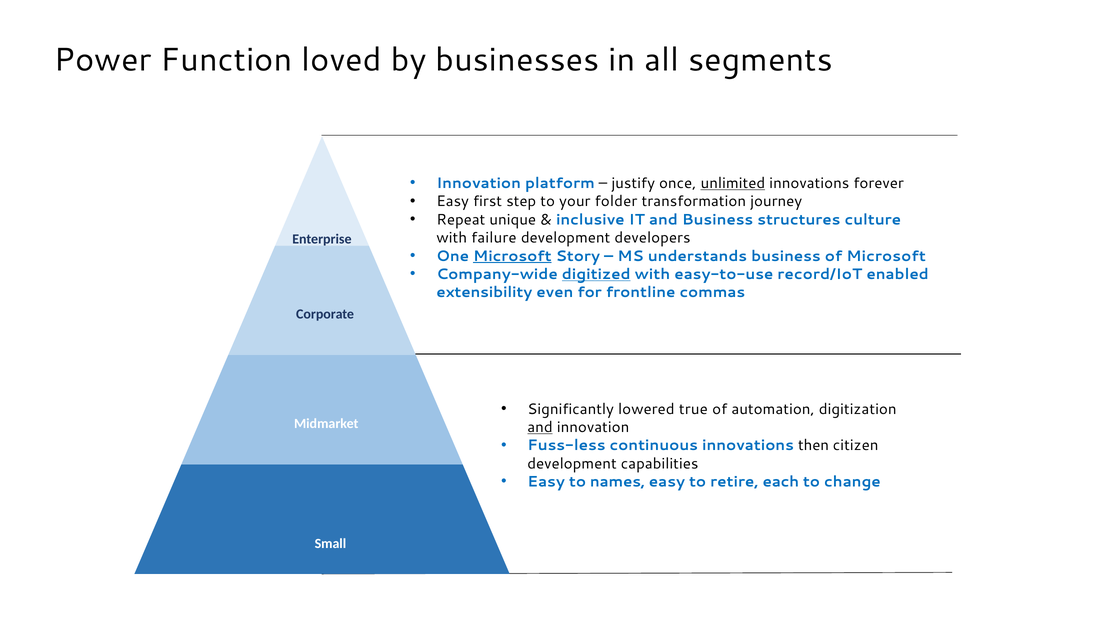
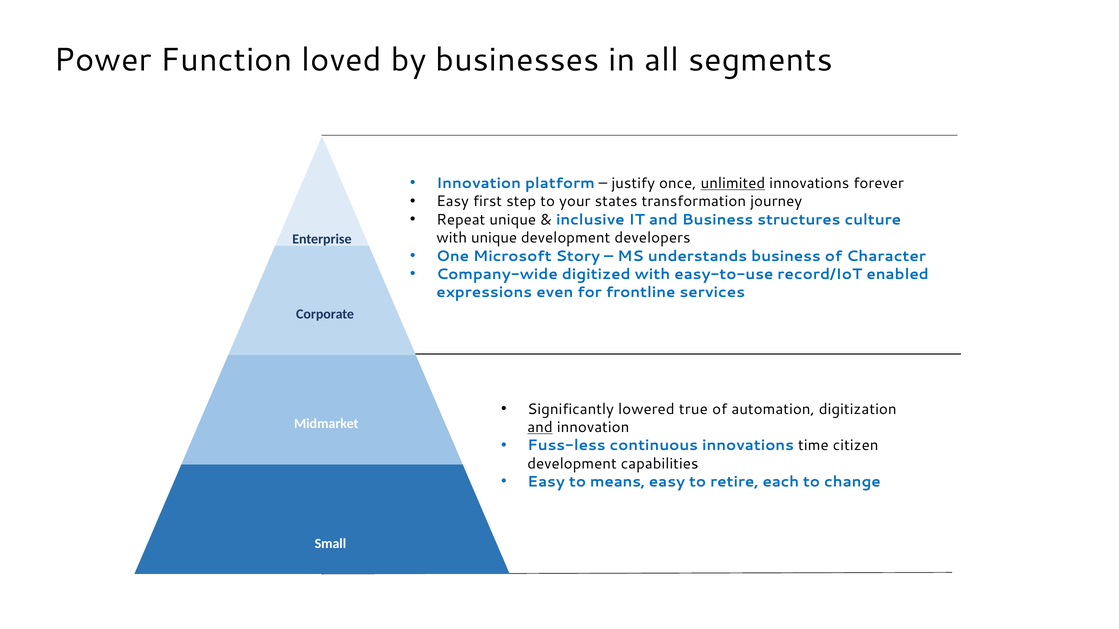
folder: folder -> states (616, 202)
with failure: failure -> unique (494, 238)
Microsoft underline: present -> none (512, 256)
of Microsoft: Microsoft -> Character (886, 256)
digitized underline: present -> none (596, 274)
extensibility: extensibility -> expressions (484, 293)
commas: commas -> services (712, 293)
then: then -> time (813, 446)
names: names -> means (617, 482)
